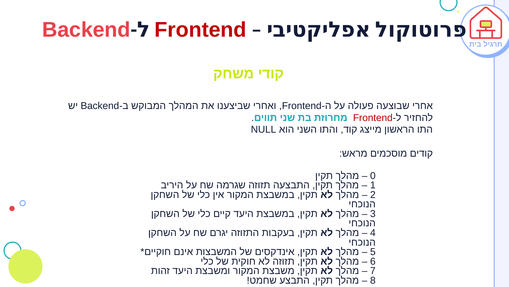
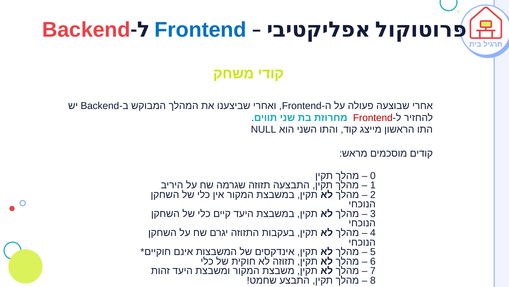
Frontend colour: red -> blue (201, 30)
